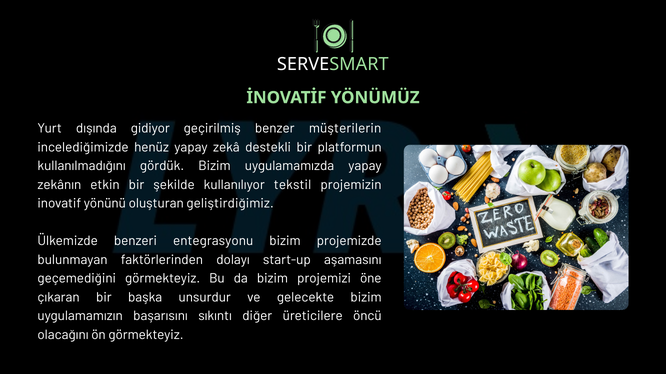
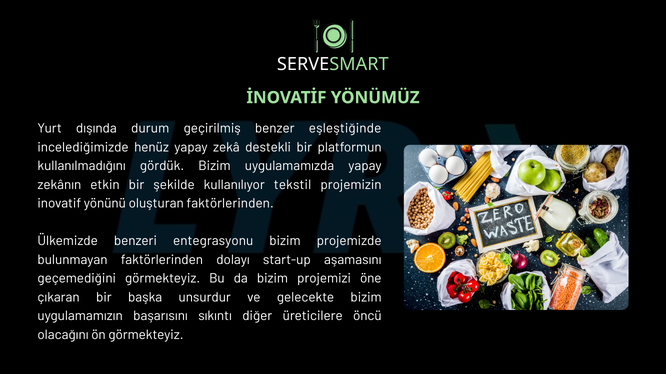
gidiyor: gidiyor -> durum (150, 129)
müşterilerin: müşterilerin -> eşleştiğinde (345, 129)
oluşturan geliştirdiğimiz: geliştirdiğimiz -> faktörlerinden (230, 204)
